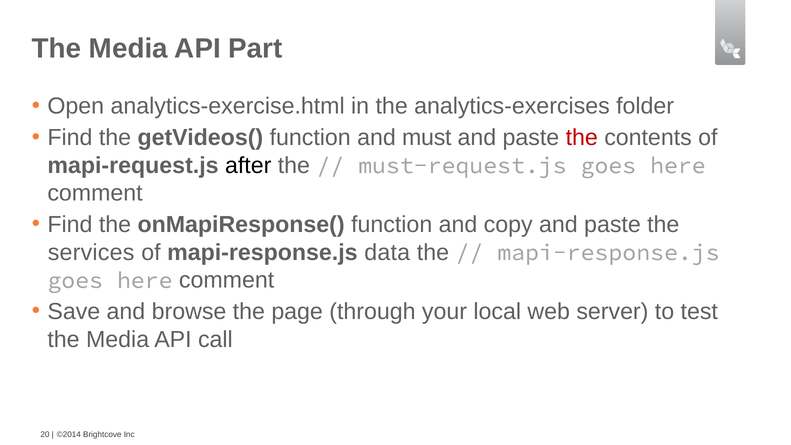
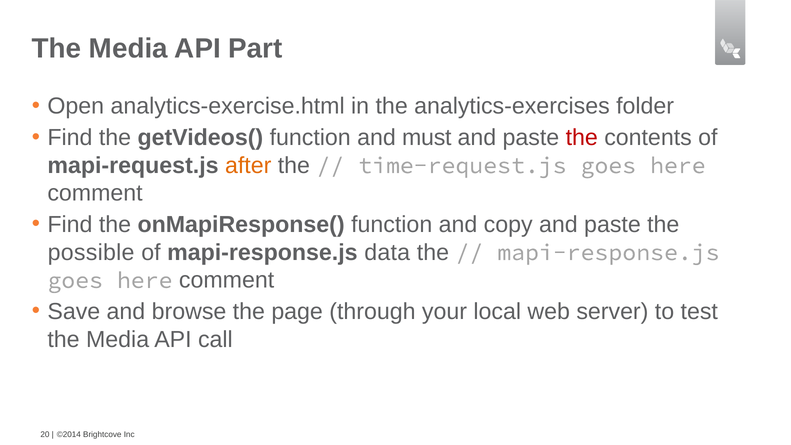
after colour: black -> orange (248, 165)
must-request.js: must-request.js -> time-request.js (462, 165)
services: services -> possible (91, 252)
